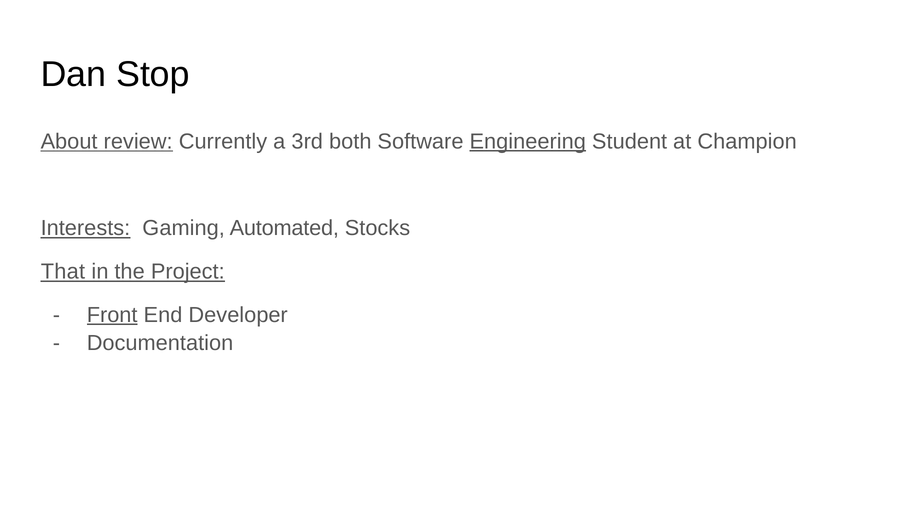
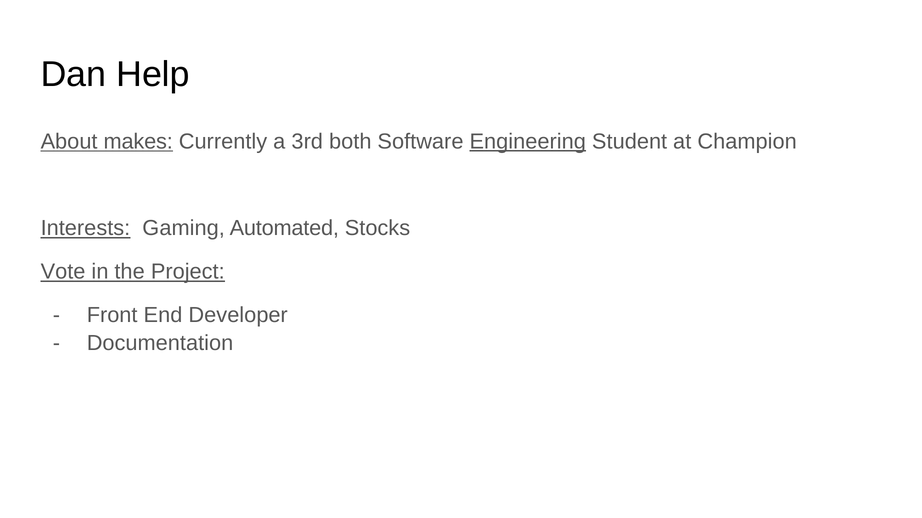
Stop: Stop -> Help (153, 75)
review: review -> makes (138, 142)
That: That -> Vote (63, 272)
Front underline: present -> none (112, 315)
